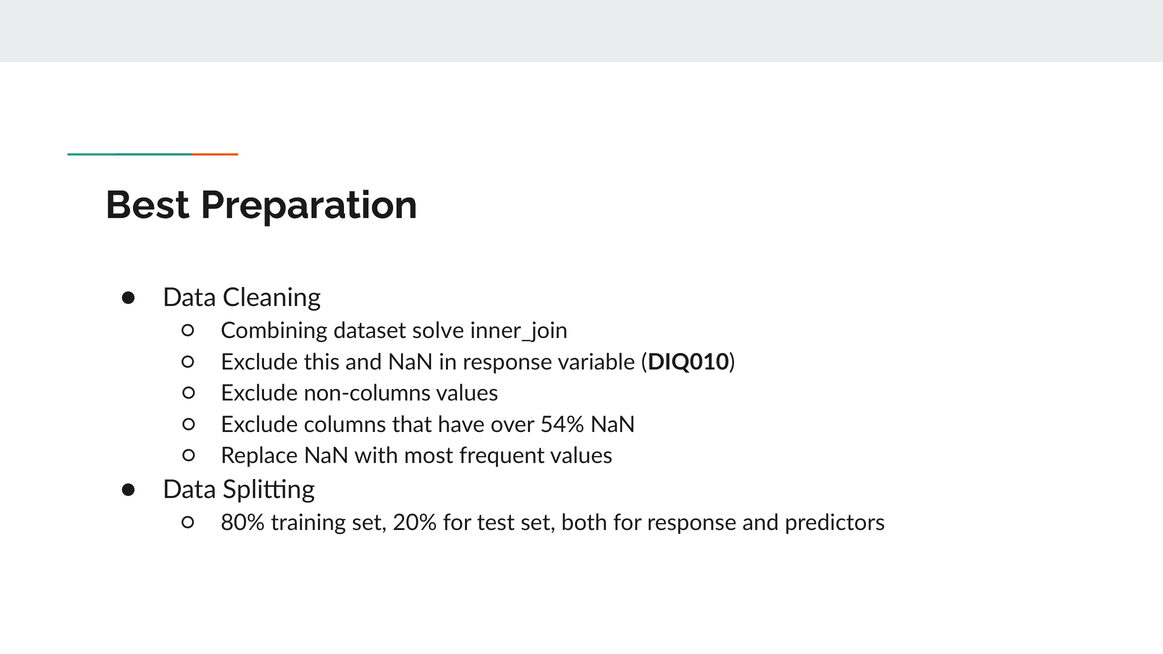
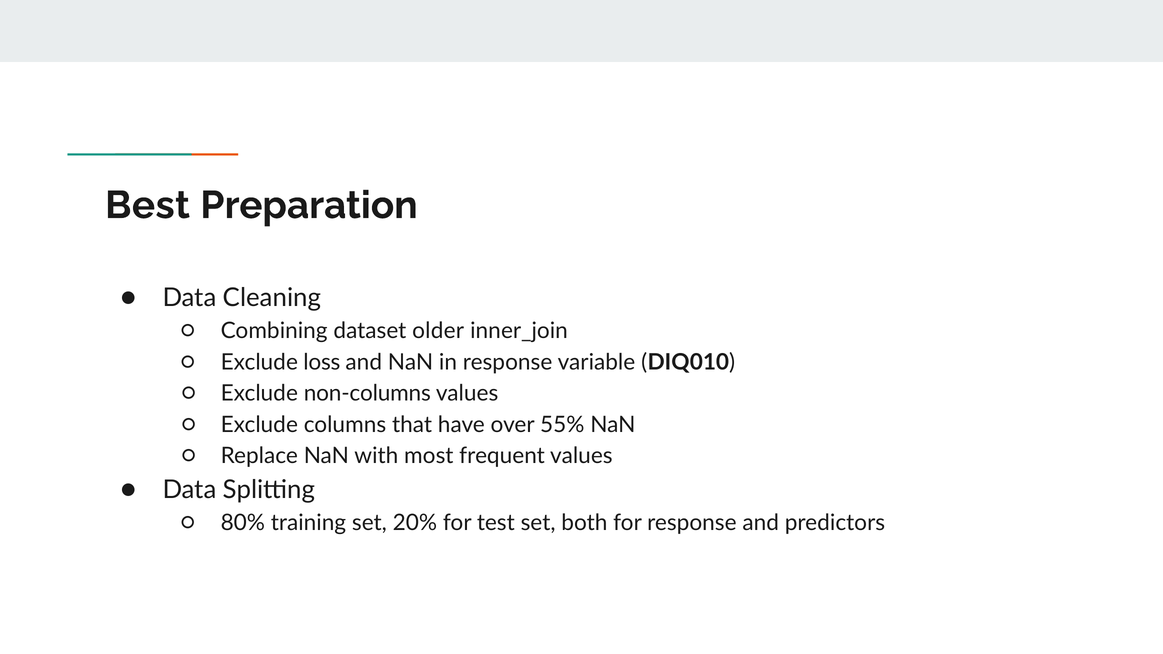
solve: solve -> older (438, 331)
this: this -> loss (322, 362)
54%: 54% -> 55% (562, 425)
